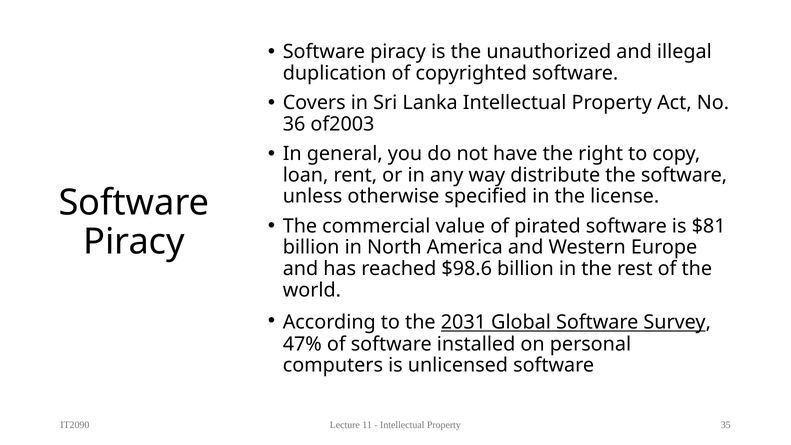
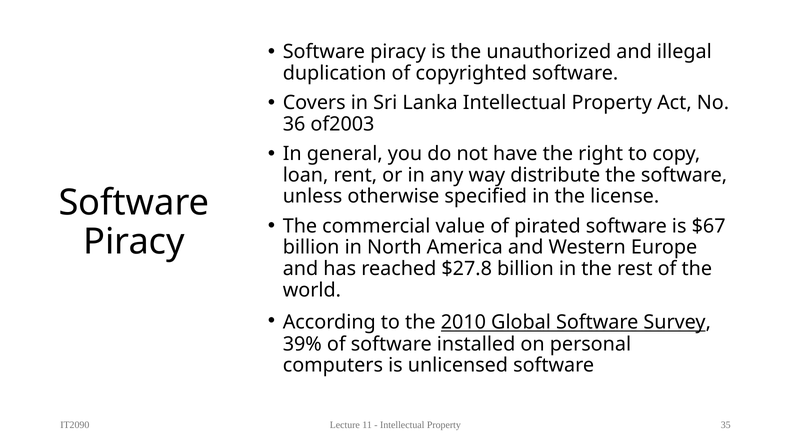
$81: $81 -> $67 (709, 226)
$98.6: $98.6 -> $27.8 (467, 269)
2031: 2031 -> 2010 (463, 322)
47%: 47% -> 39% (302, 344)
